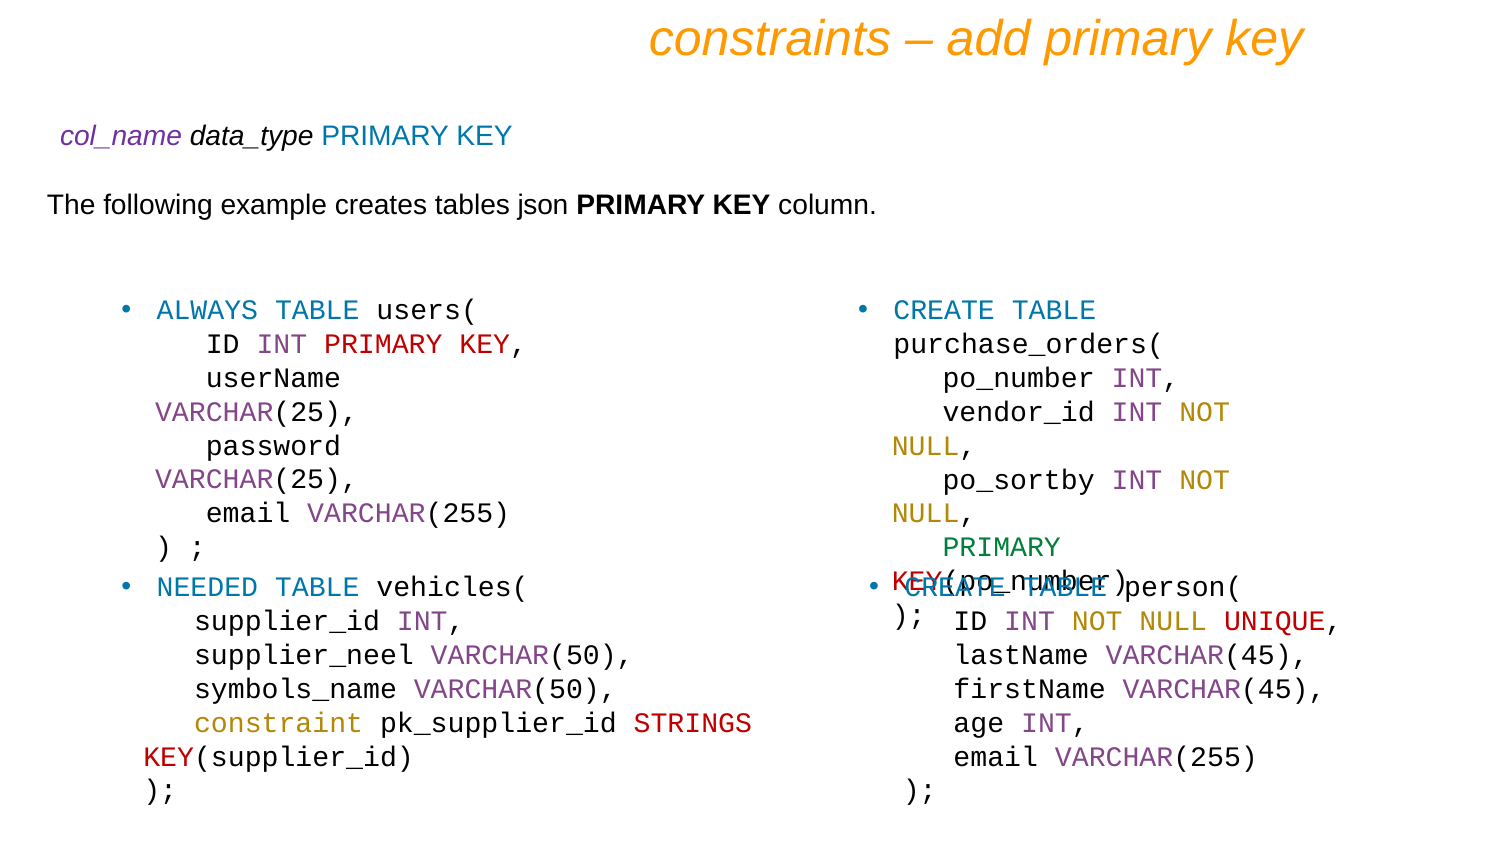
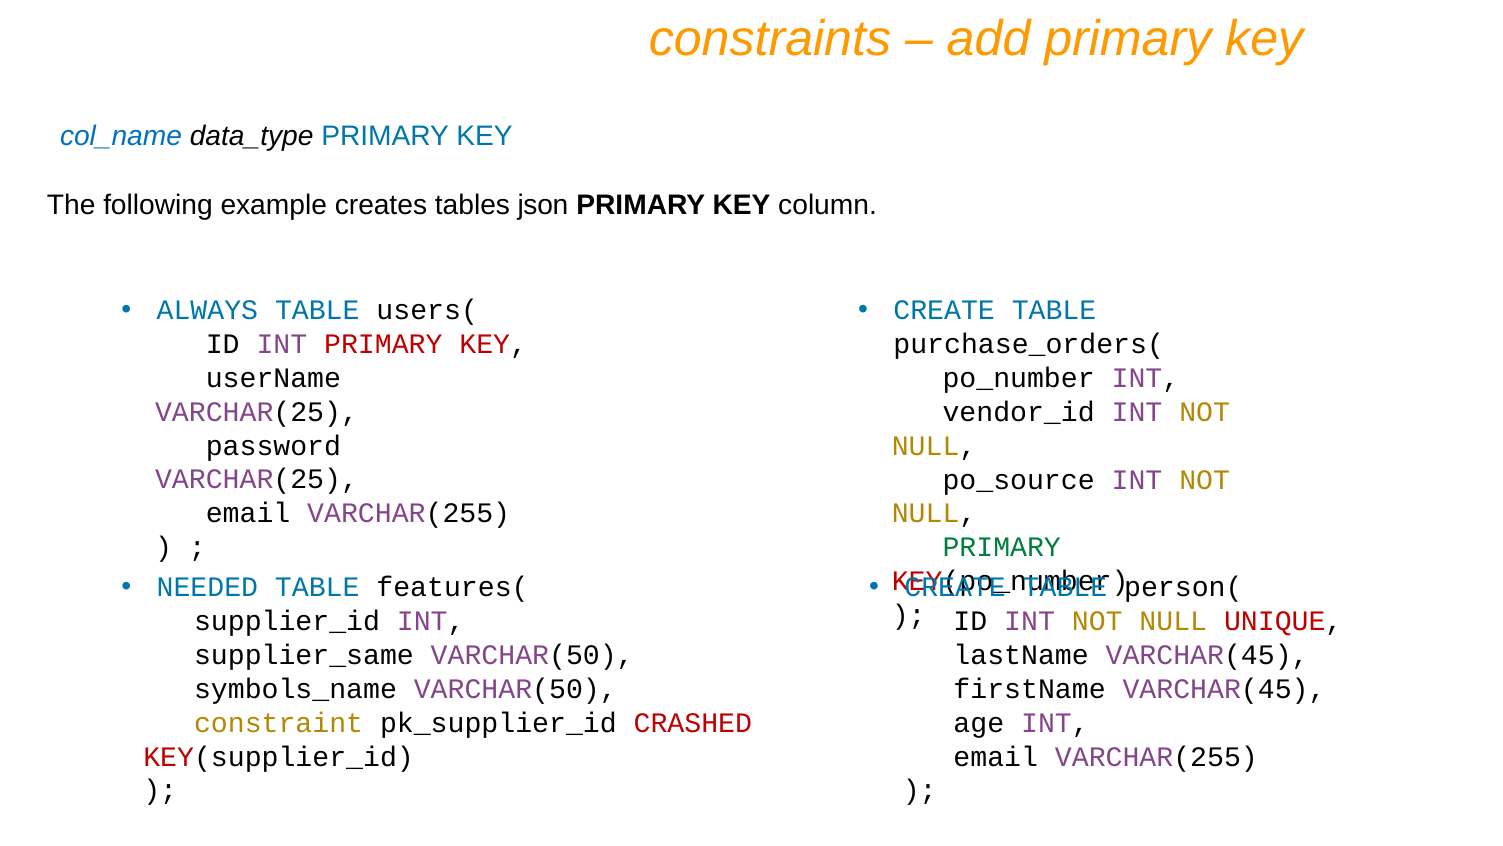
col_name colour: purple -> blue (121, 136)
po_sortby: po_sortby -> po_source (1019, 479)
vehicles(: vehicles( -> features( (453, 587)
supplier_neel: supplier_neel -> supplier_same (304, 655)
STRINGS: STRINGS -> CRASHED (693, 723)
